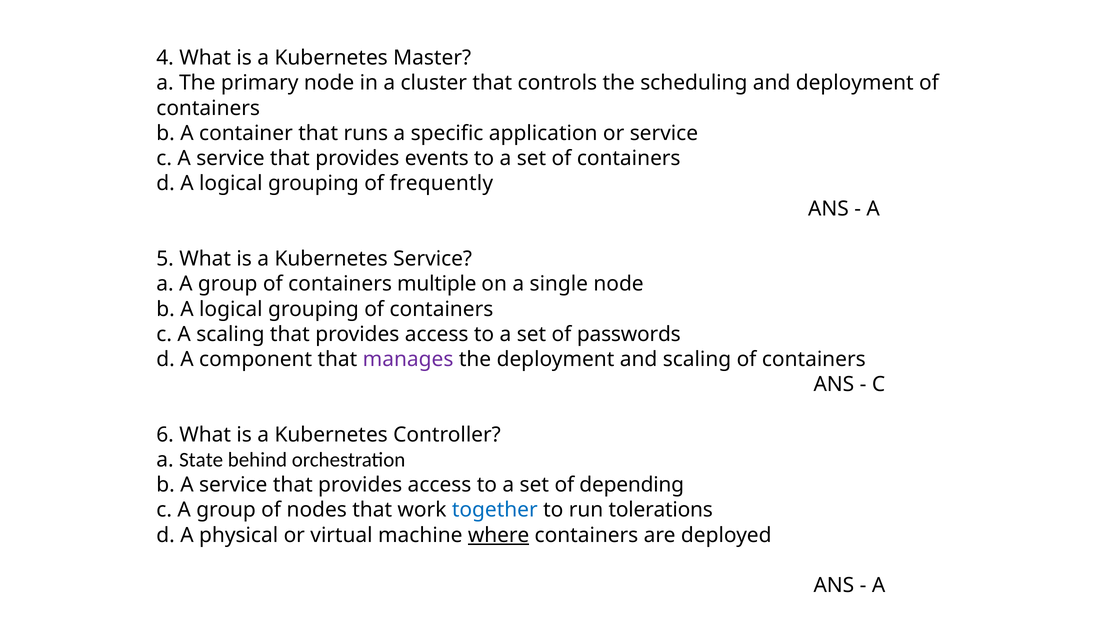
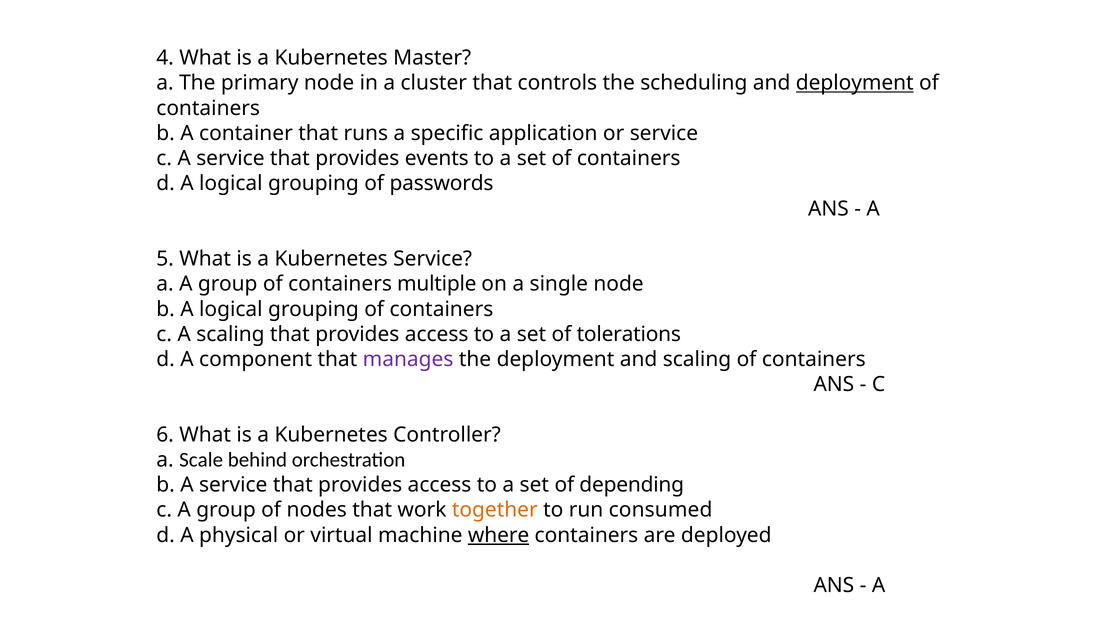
deployment underline: none -> present (855, 83)
frequently: frequently -> passwords (442, 184)
passwords: passwords -> tolerations (629, 334)
State: State -> Scale (201, 460)
together colour: blue -> orange (495, 510)
tolerations: tolerations -> consumed (661, 510)
